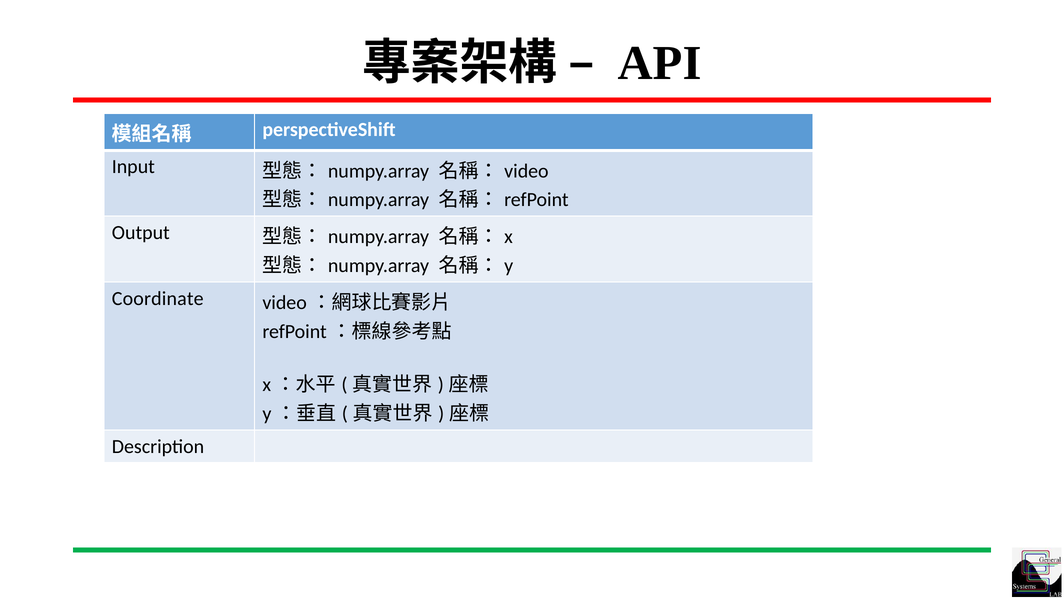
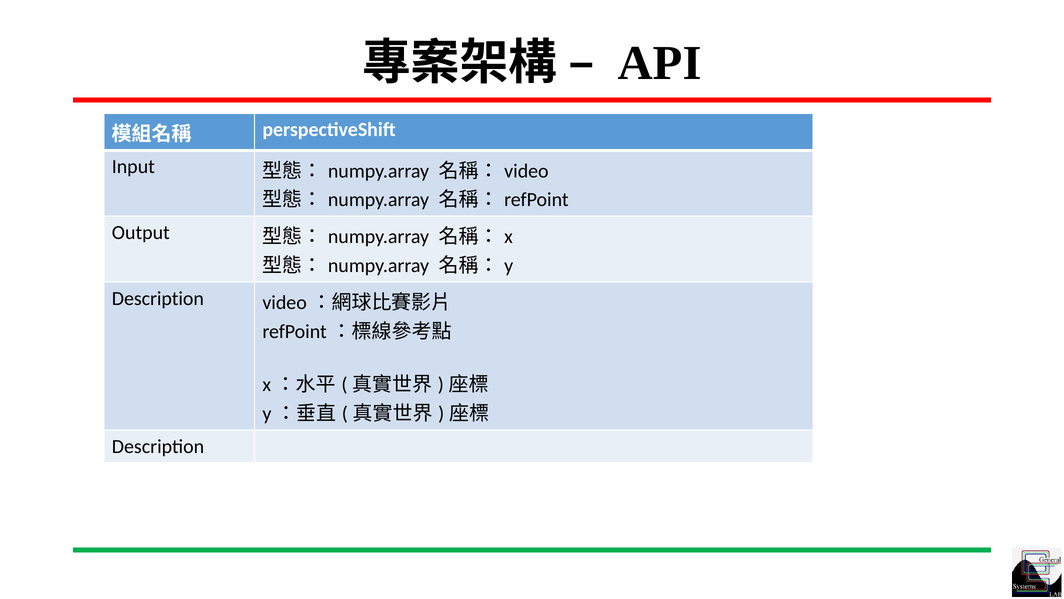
Coordinate: Coordinate -> Description (158, 298)
